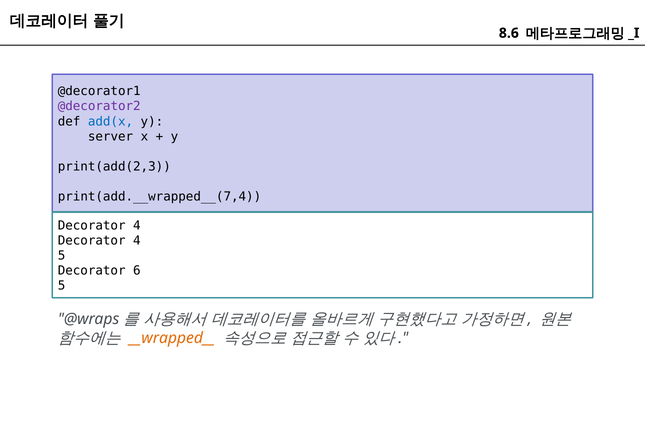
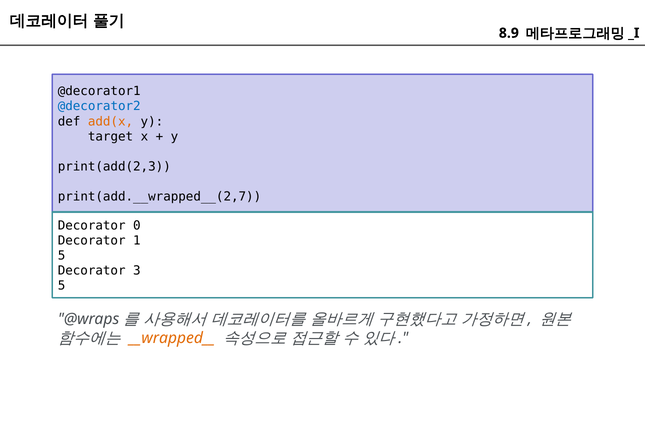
8.6: 8.6 -> 8.9 (509, 33)
@decorator2 colour: purple -> blue (99, 106)
add(x colour: blue -> orange (111, 121)
server: server -> target (111, 136)
print(add.__wrapped__(7,4: print(add.__wrapped__(7,4 -> print(add.__wrapped__(2,7 (159, 197)
4: 4 -> 0 (137, 225)
4: 4 -> 1 (137, 240)
6: 6 -> 3 (137, 270)
